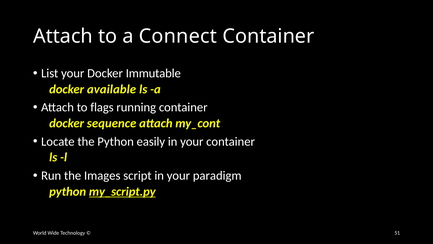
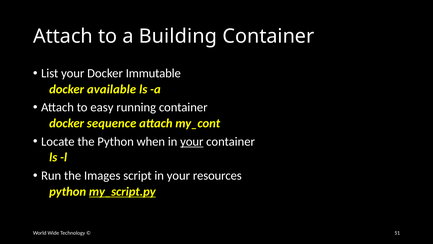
Connect: Connect -> Building (178, 36)
flags: flags -> easy (102, 107)
easily: easily -> when (151, 141)
your underline: none -> present (192, 141)
paradigm: paradigm -> resources (217, 175)
